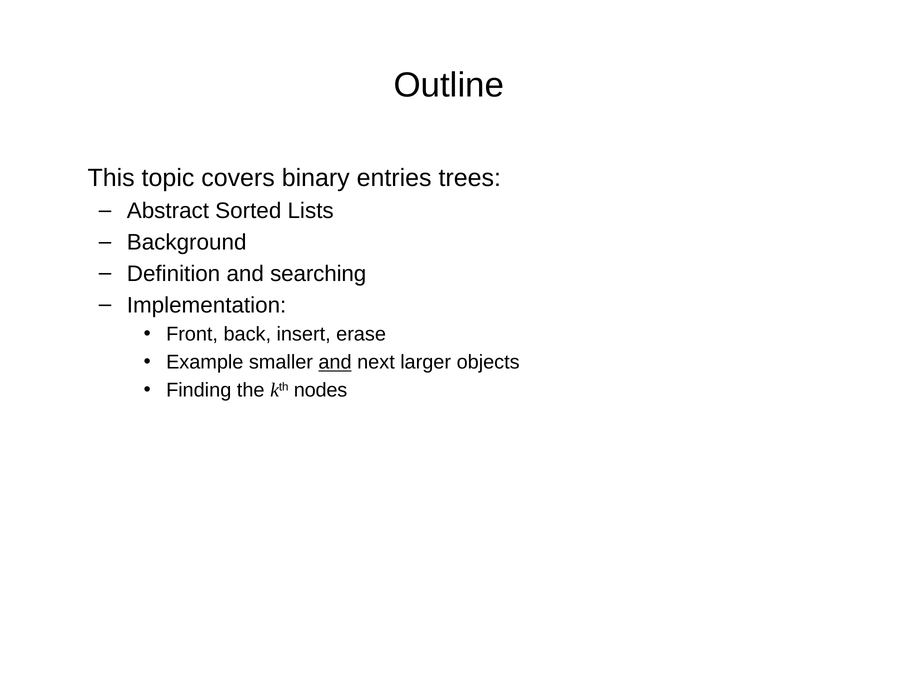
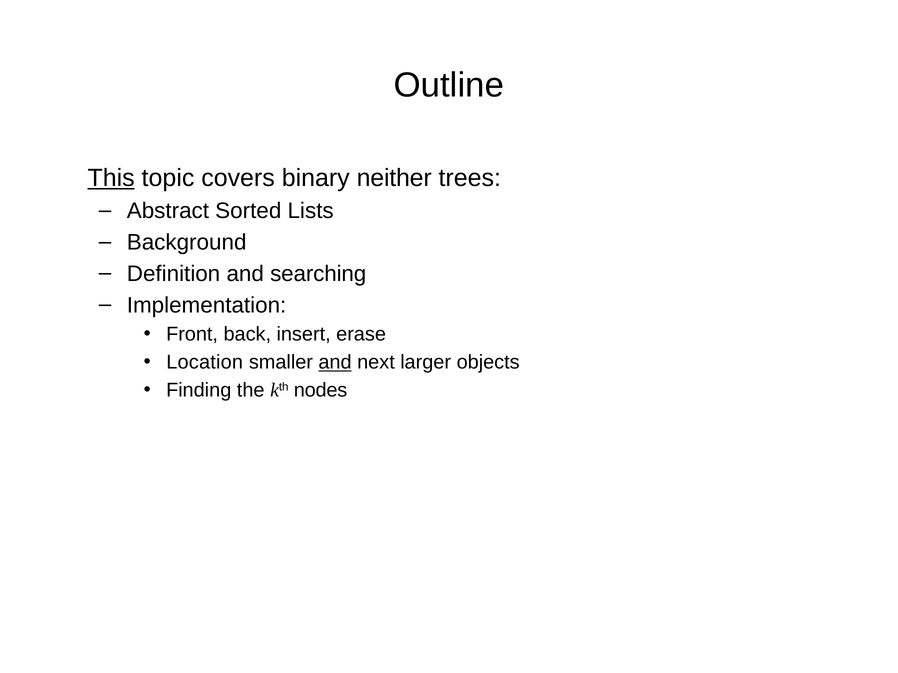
This underline: none -> present (111, 178)
entries: entries -> neither (394, 178)
Example: Example -> Location (205, 363)
